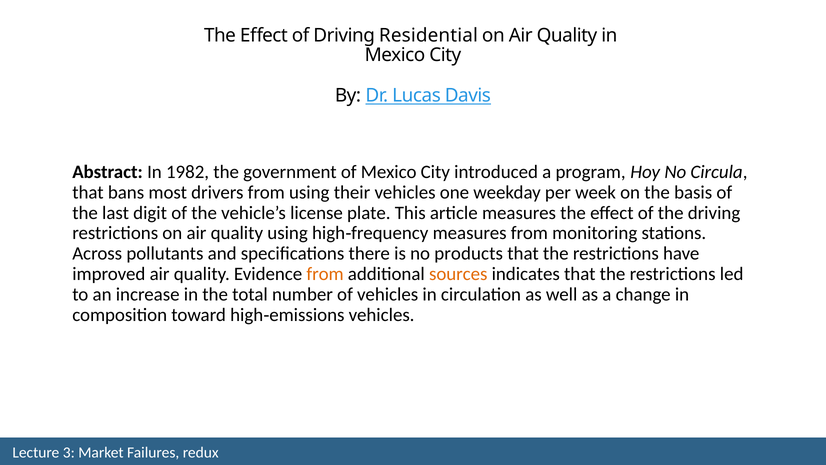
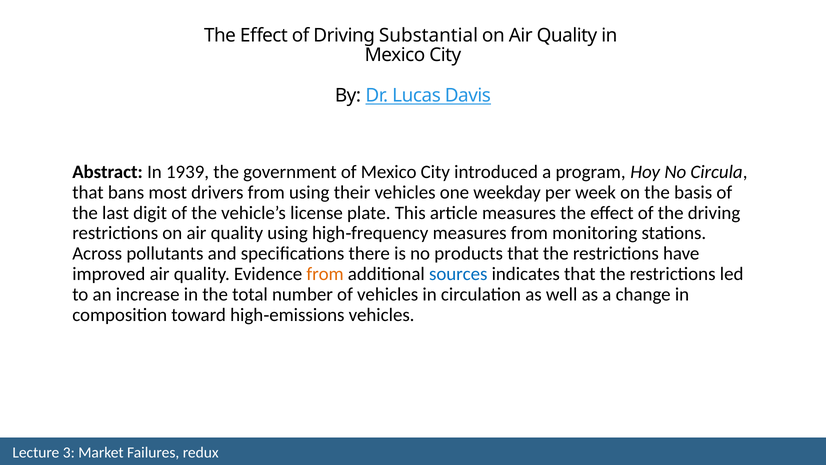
Residential: Residential -> Substantial (429, 36)
1982: 1982 -> 1939 (188, 172)
sources colour: orange -> blue (458, 274)
